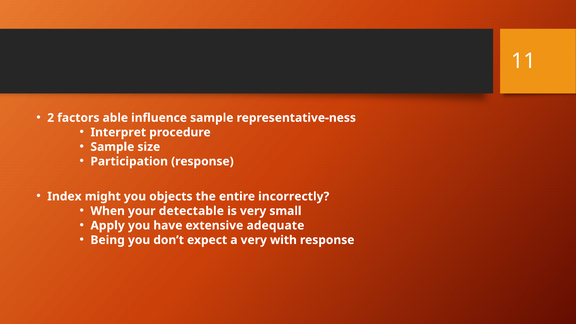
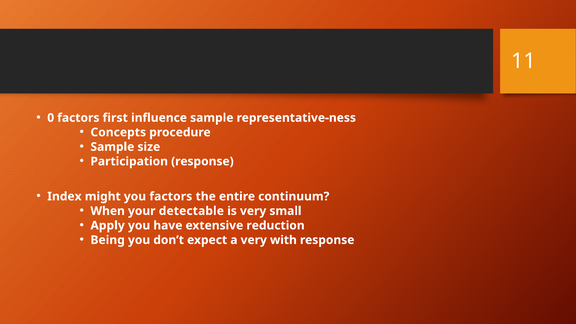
2: 2 -> 0 (51, 118)
able: able -> first (115, 118)
Interpret: Interpret -> Concepts (118, 132)
you objects: objects -> factors (171, 196)
incorrectly: incorrectly -> continuum (294, 196)
adequate: adequate -> reduction (275, 225)
